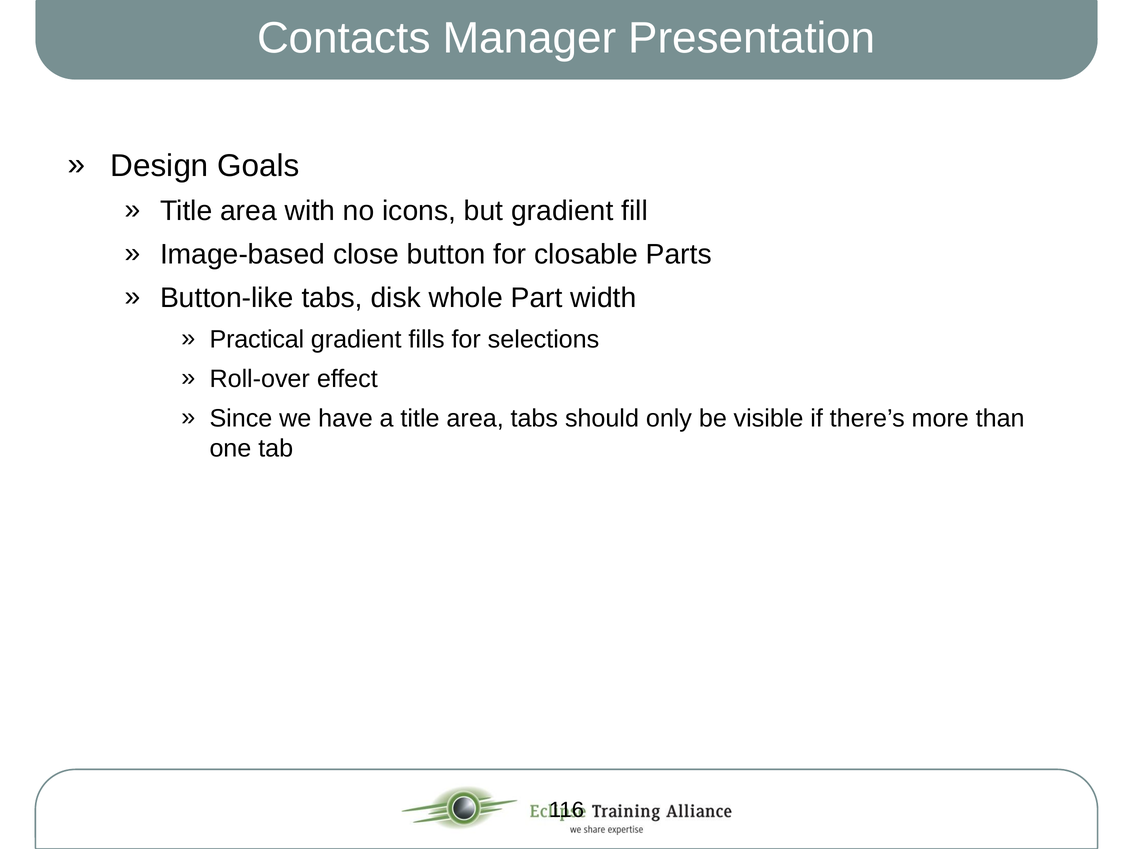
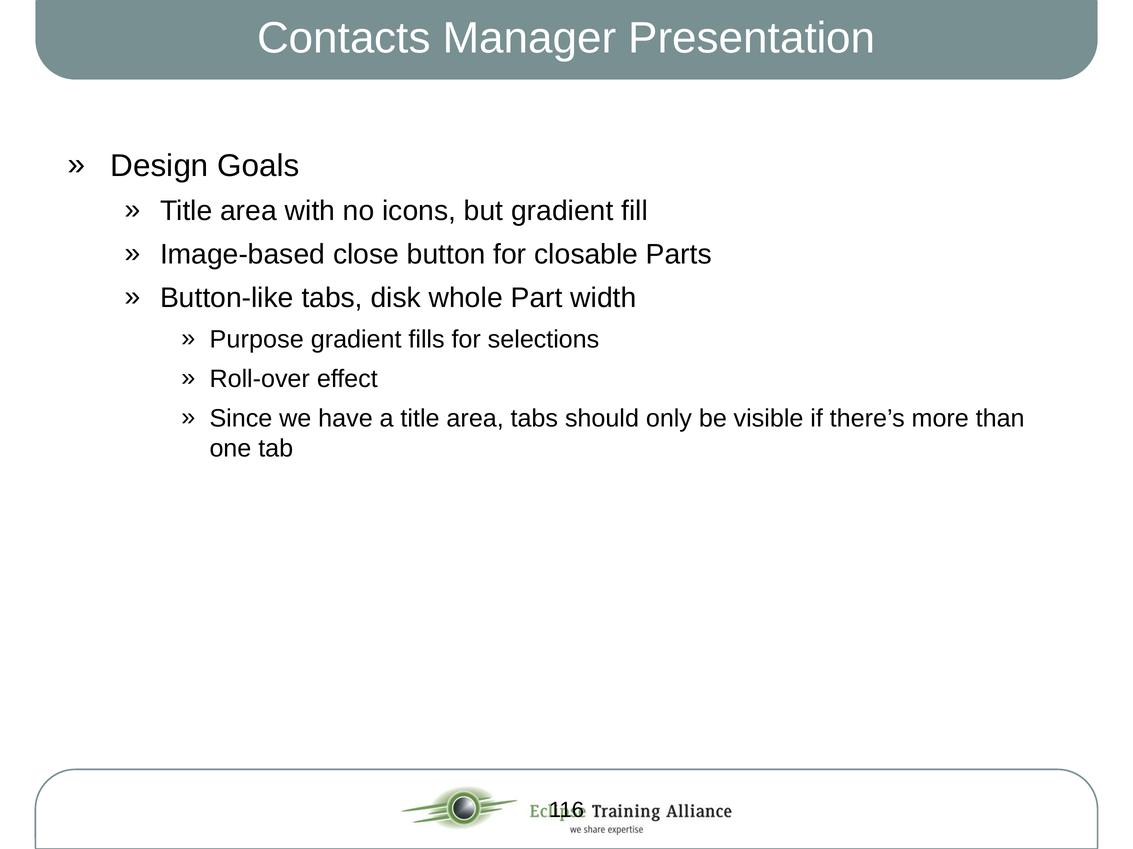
Practical: Practical -> Purpose (257, 340)
